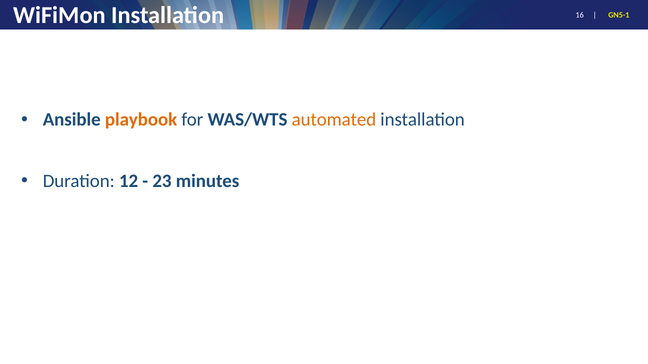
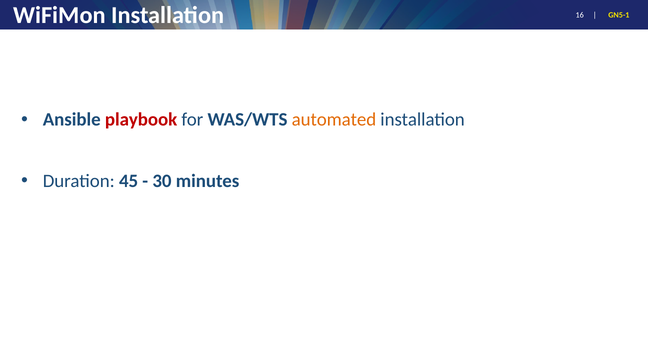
playbook colour: orange -> red (141, 120)
12: 12 -> 45 (129, 181)
23: 23 -> 30 (162, 181)
